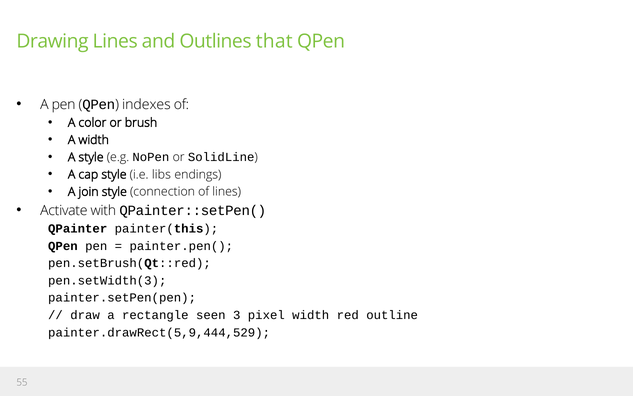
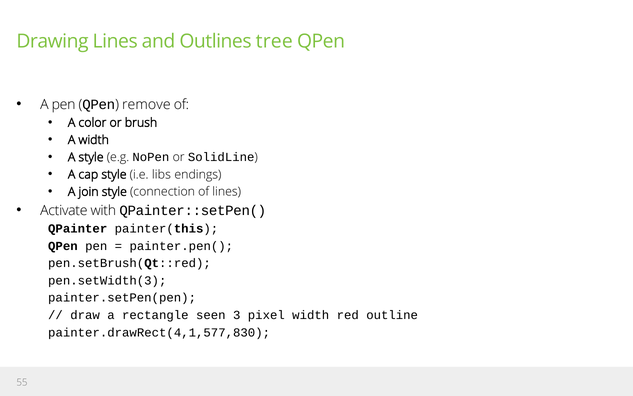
that: that -> tree (274, 41)
indexes: indexes -> remove (146, 104)
painter.drawRect(5,9,444,529: painter.drawRect(5,9,444,529 -> painter.drawRect(4,1,577,830 (159, 332)
